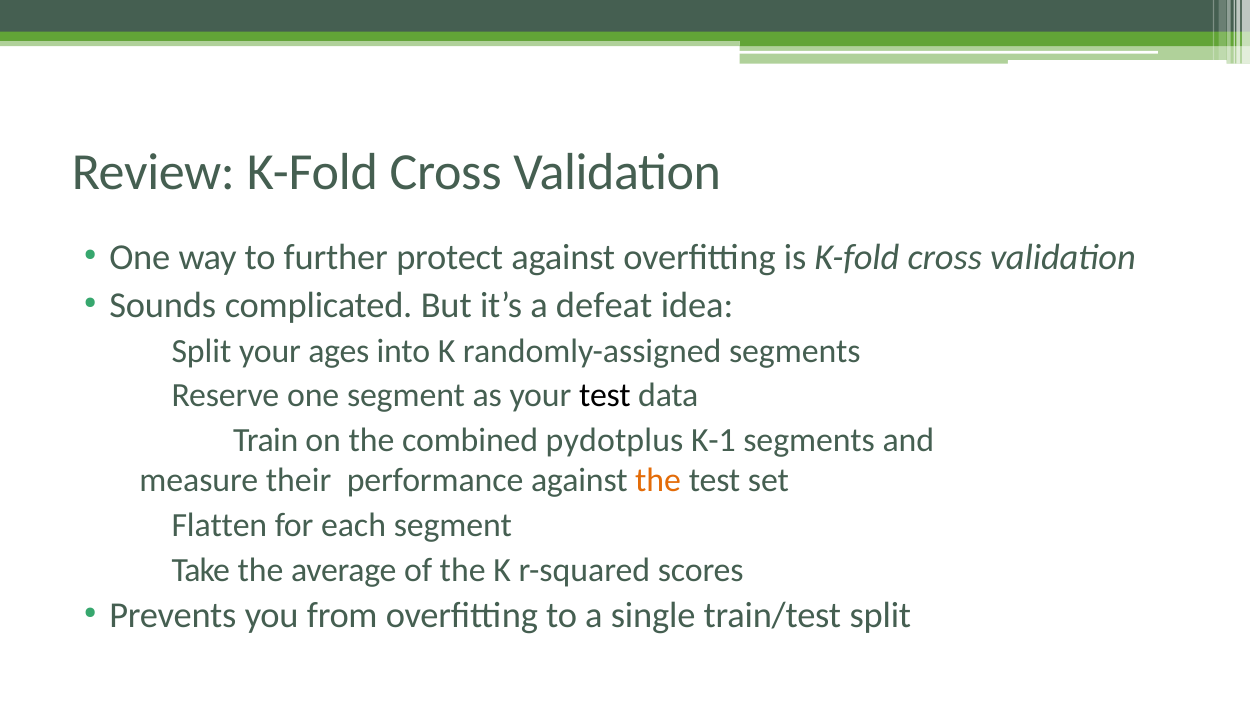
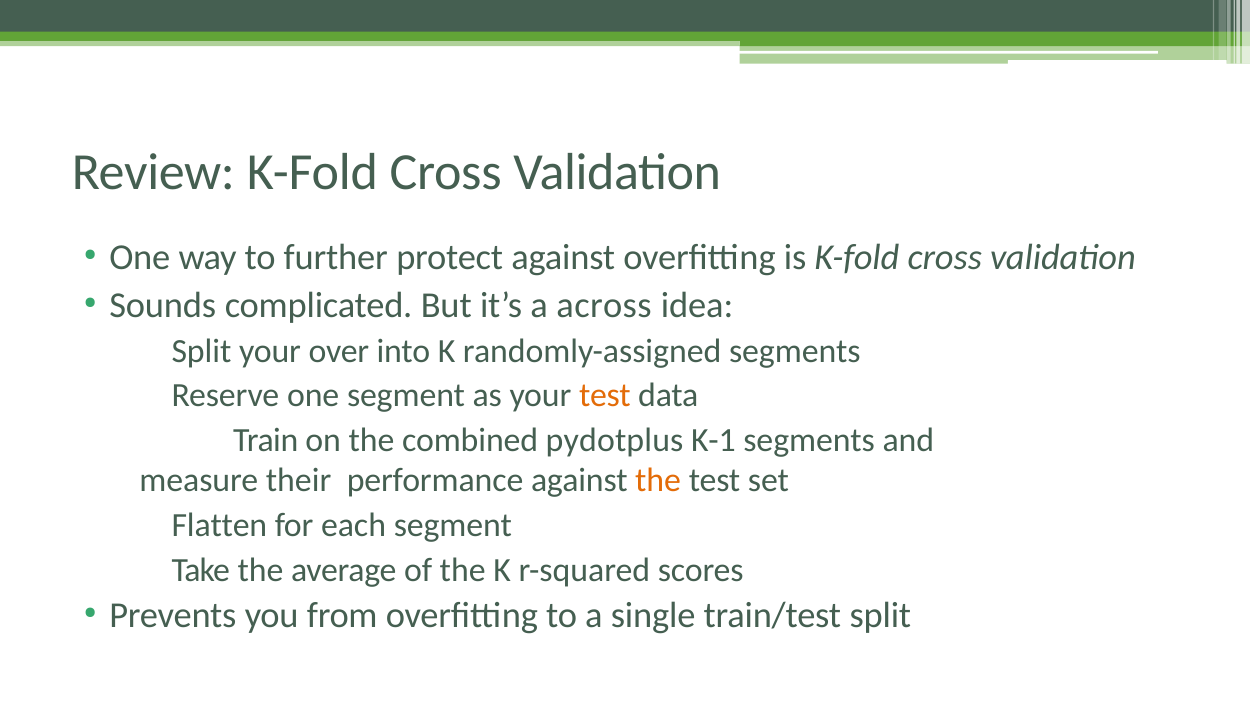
defeat: defeat -> across (604, 305)
ages: ages -> over (339, 351)
test colour: black -> orange (605, 396)
